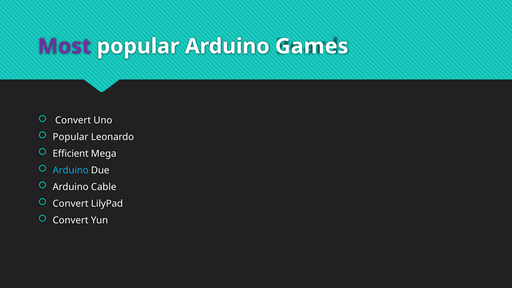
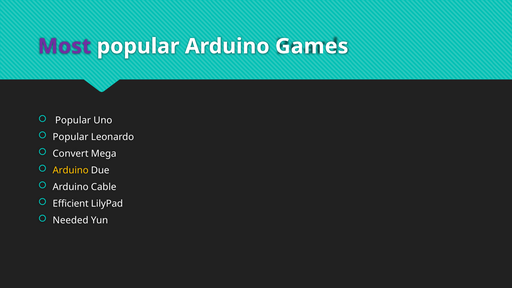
Convert: Convert -> Popular (73, 120)
Efficient: Efficient -> Convert (71, 154)
Arduino colour: light blue -> yellow (71, 170)
Convert: Convert -> Efficient (71, 204)
Convert: Convert -> Needed (71, 220)
